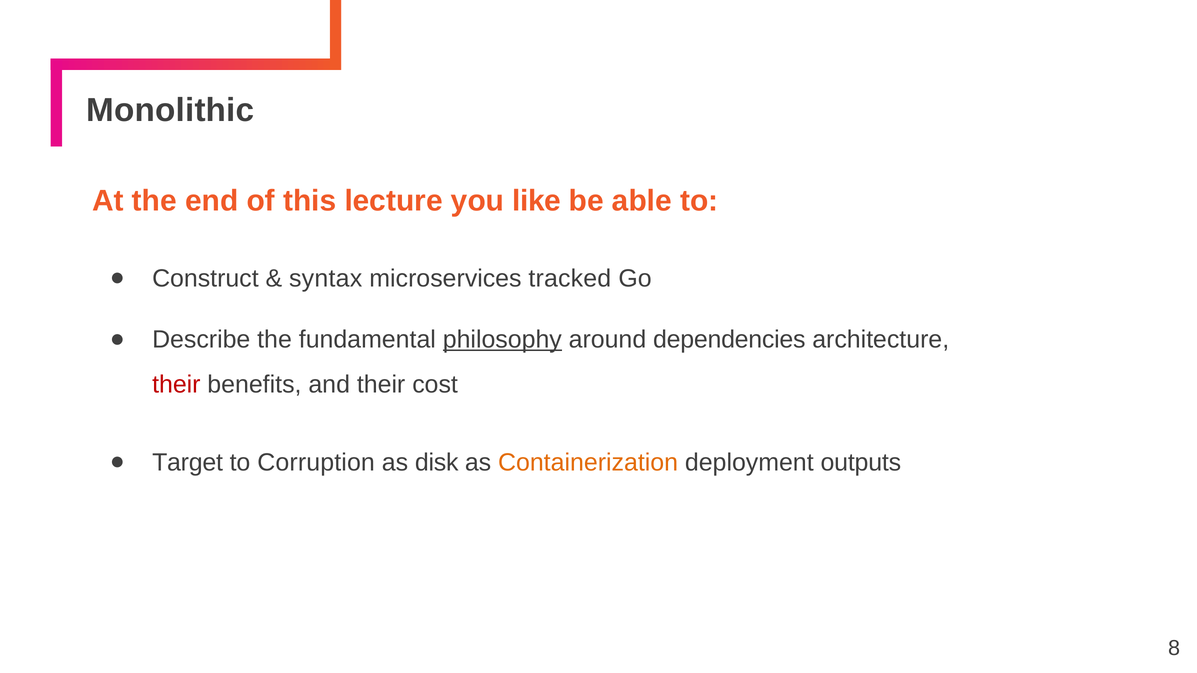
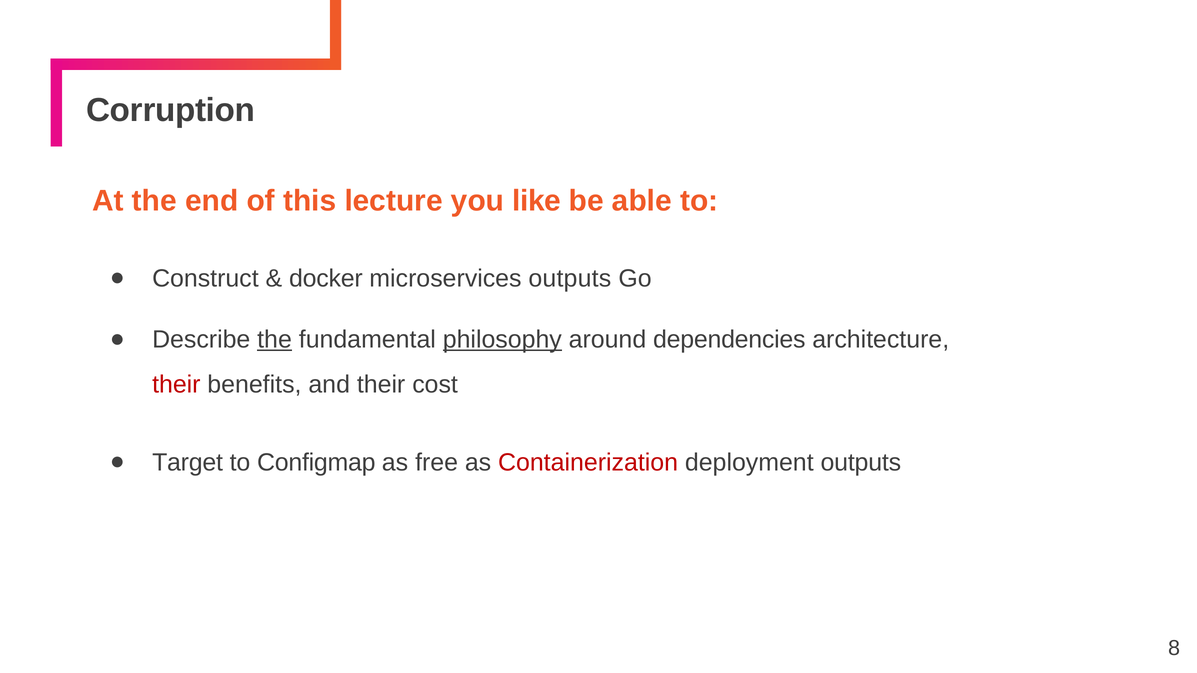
Monolithic: Monolithic -> Corruption (171, 110)
syntax: syntax -> docker (326, 278)
microservices tracked: tracked -> outputs (570, 278)
the underline: none -> present (275, 340)
Corruption: Corruption -> Configmap (316, 463)
disk: disk -> free (437, 463)
Containerization colour: orange -> red (588, 463)
